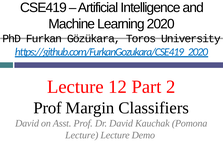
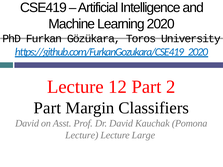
Prof: Prof -> Part (47, 108)
Demo: Demo -> Large (143, 135)
